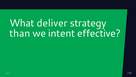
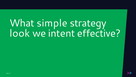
deliver: deliver -> simple (52, 23)
than: than -> look (20, 33)
